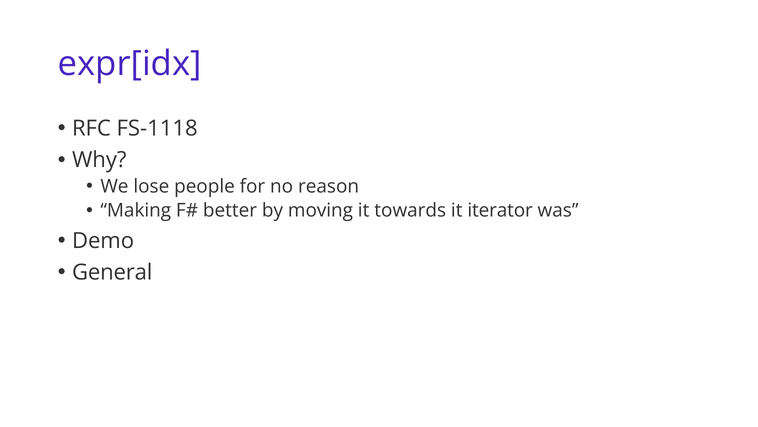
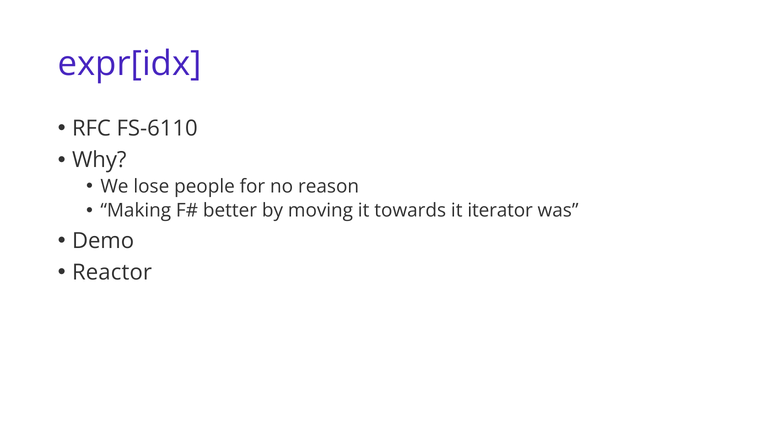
FS-1118: FS-1118 -> FS-6110 (157, 128)
General: General -> Reactor (112, 272)
